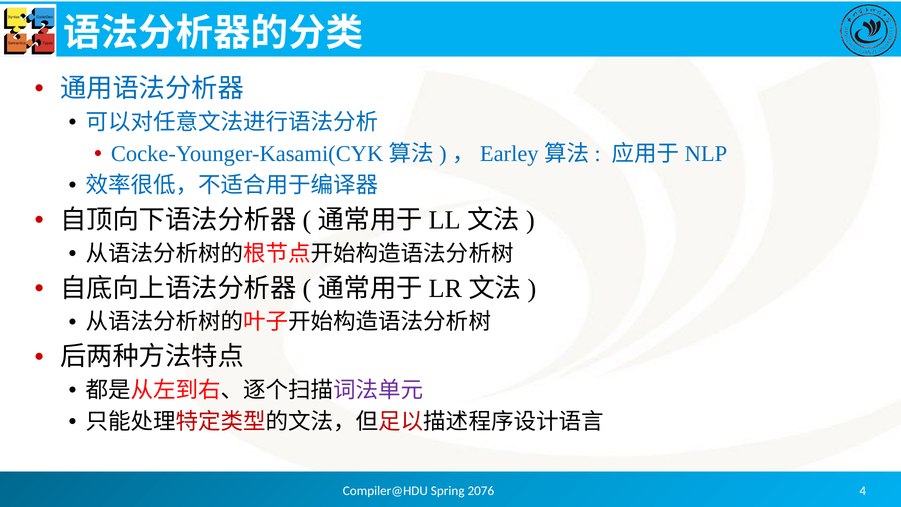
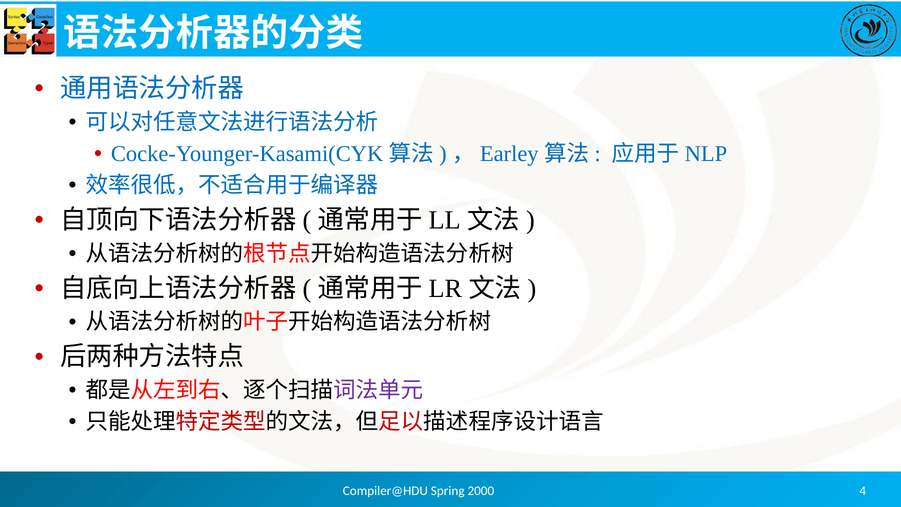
2076: 2076 -> 2000 (481, 491)
